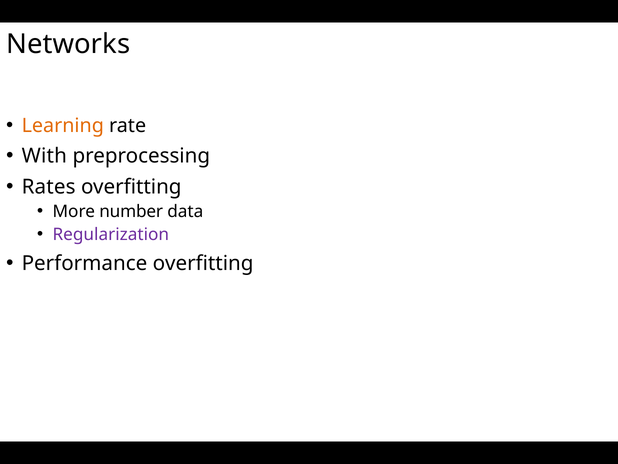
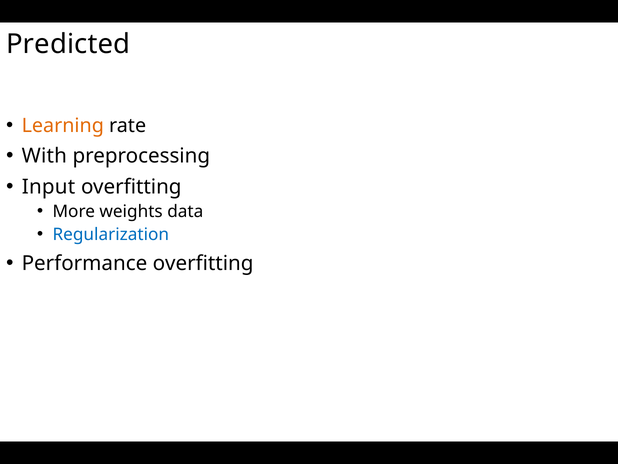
Networks: Networks -> Predicted (68, 44)
Rates: Rates -> Input (49, 187)
number: number -> weights (131, 211)
Regularization colour: purple -> blue (111, 234)
